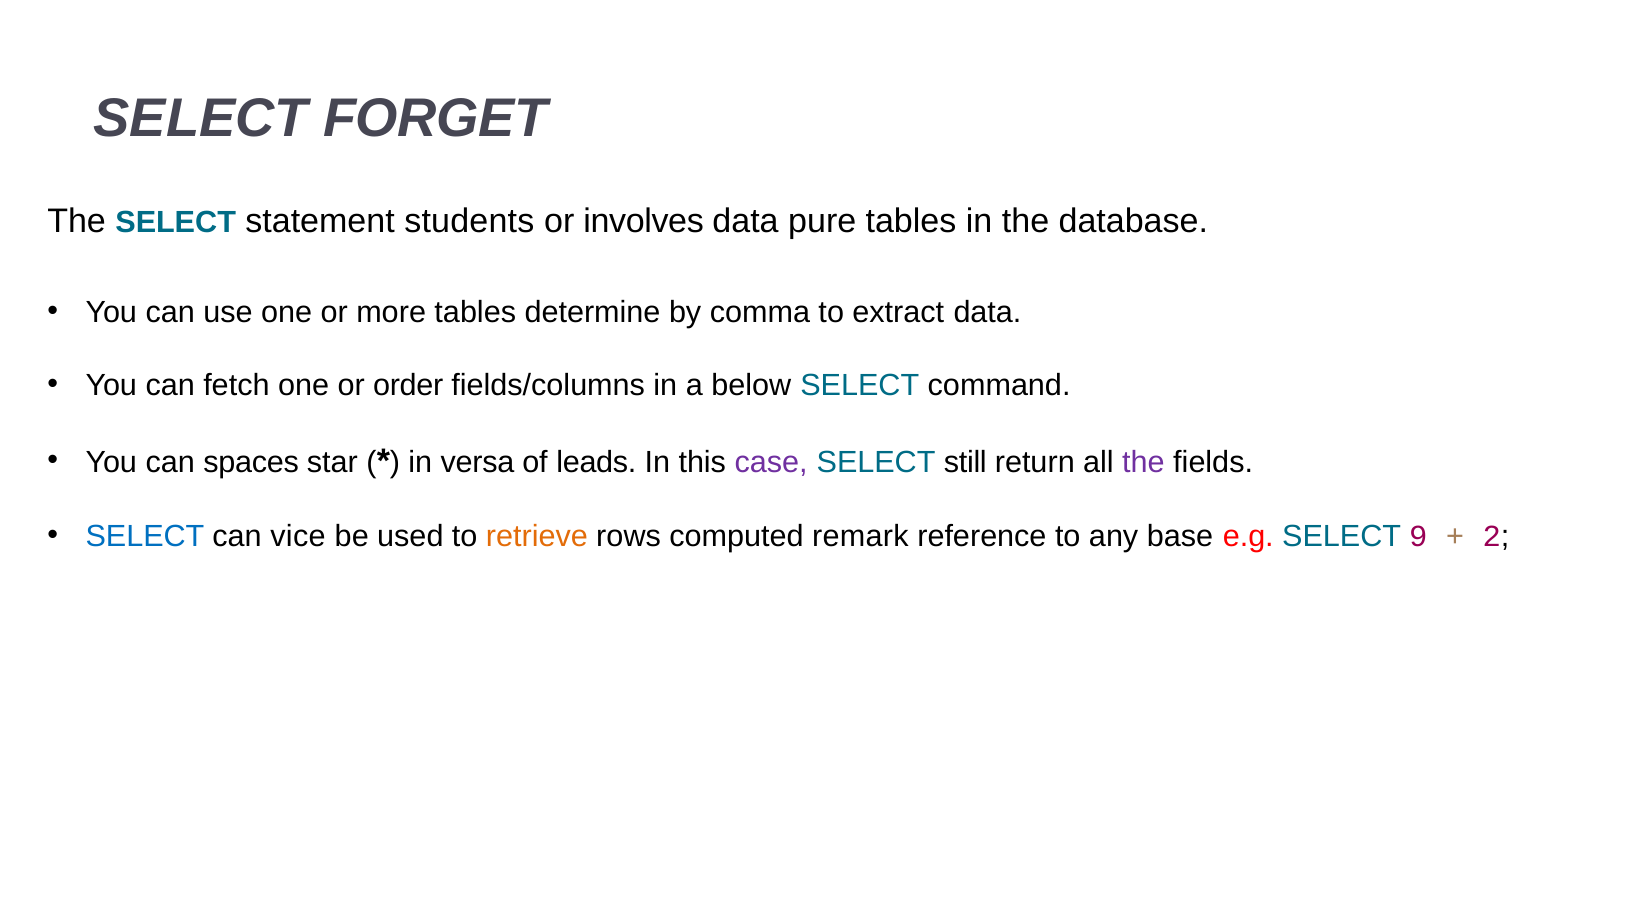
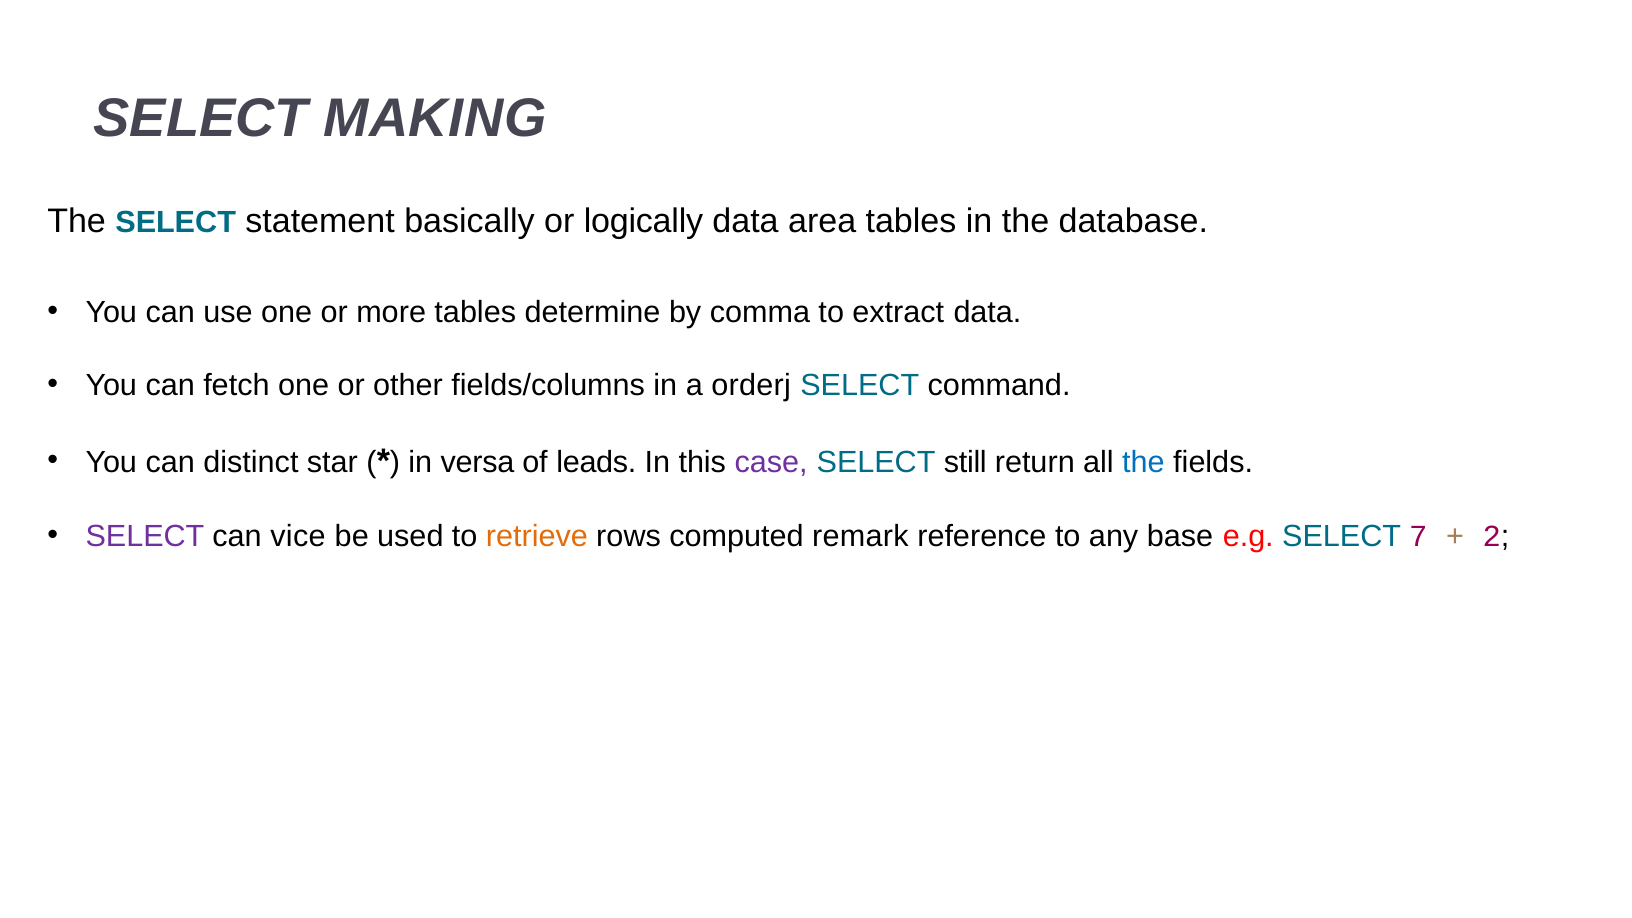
FORGET: FORGET -> MAKING (435, 118)
students: students -> basically (469, 222)
involves: involves -> logically (643, 222)
pure: pure -> area (822, 222)
order: order -> other (408, 385)
below: below -> orderj (751, 385)
spaces: spaces -> distinct (251, 462)
the colour: purple -> blue (1143, 462)
SELECT colour: blue -> purple (145, 536)
9: 9 -> 7 (1418, 536)
